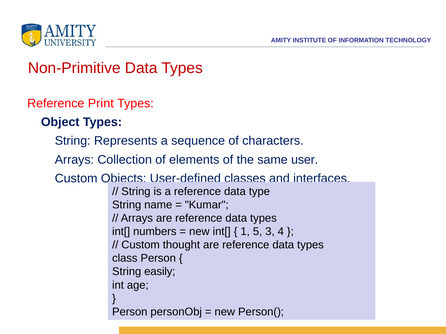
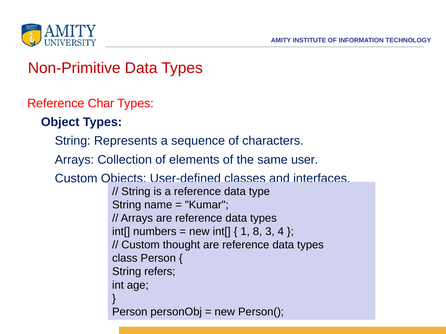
Print: Print -> Char (101, 103)
5: 5 -> 8 (258, 232)
easily: easily -> refers (160, 272)
